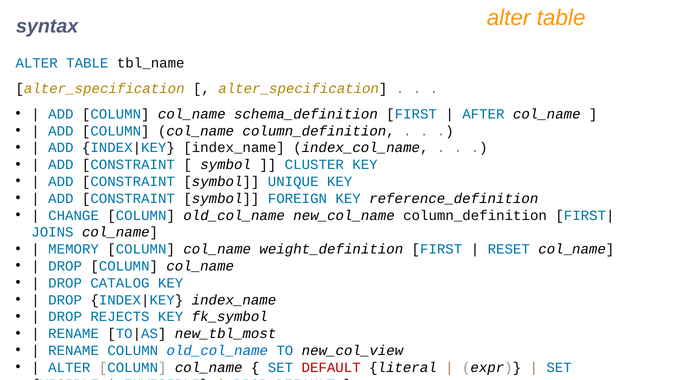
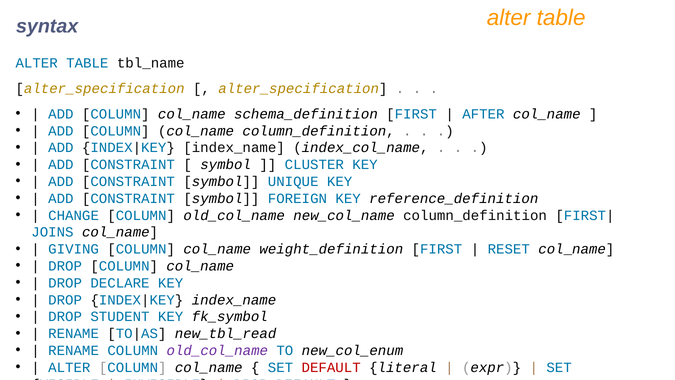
MEMORY: MEMORY -> GIVING (74, 249)
CATALOG: CATALOG -> DECLARE (120, 283)
REJECTS: REJECTS -> STUDENT (120, 317)
new_tbl_most: new_tbl_most -> new_tbl_read (226, 333)
old_col_name colour: blue -> purple (217, 350)
new_col_view: new_col_view -> new_col_enum (352, 350)
